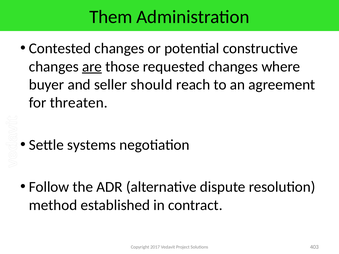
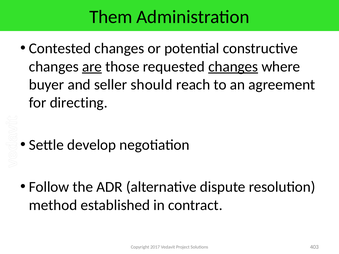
changes underline: none -> present (233, 67)
threaten: threaten -> directing (79, 103)
systems: systems -> develop (92, 145)
